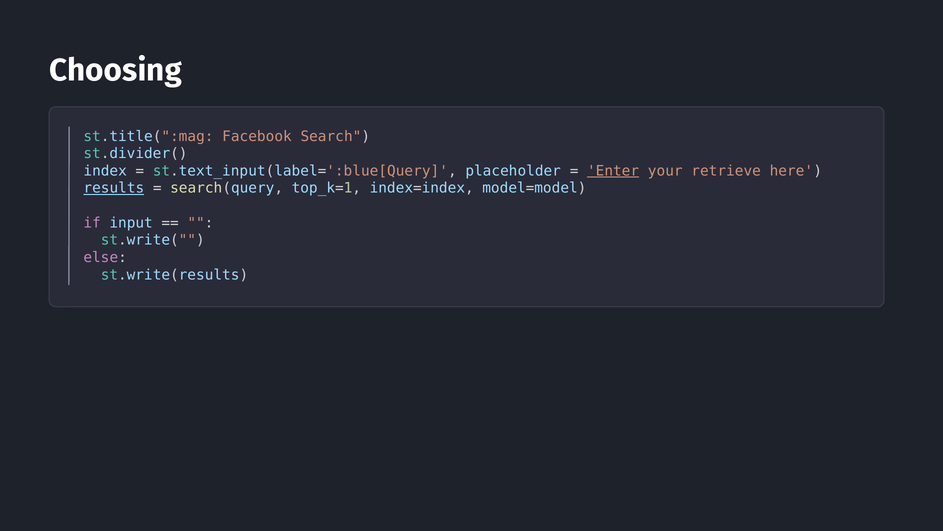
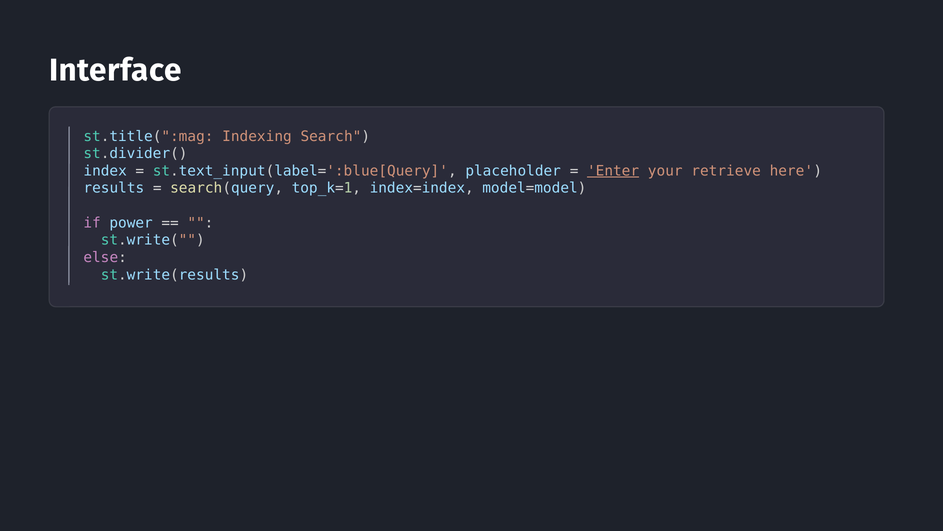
Choosing: Choosing -> Interface (115, 70)
Facebook: Facebook -> Indexing (257, 136)
results underline: present -> none (114, 188)
input: input -> power (131, 223)
